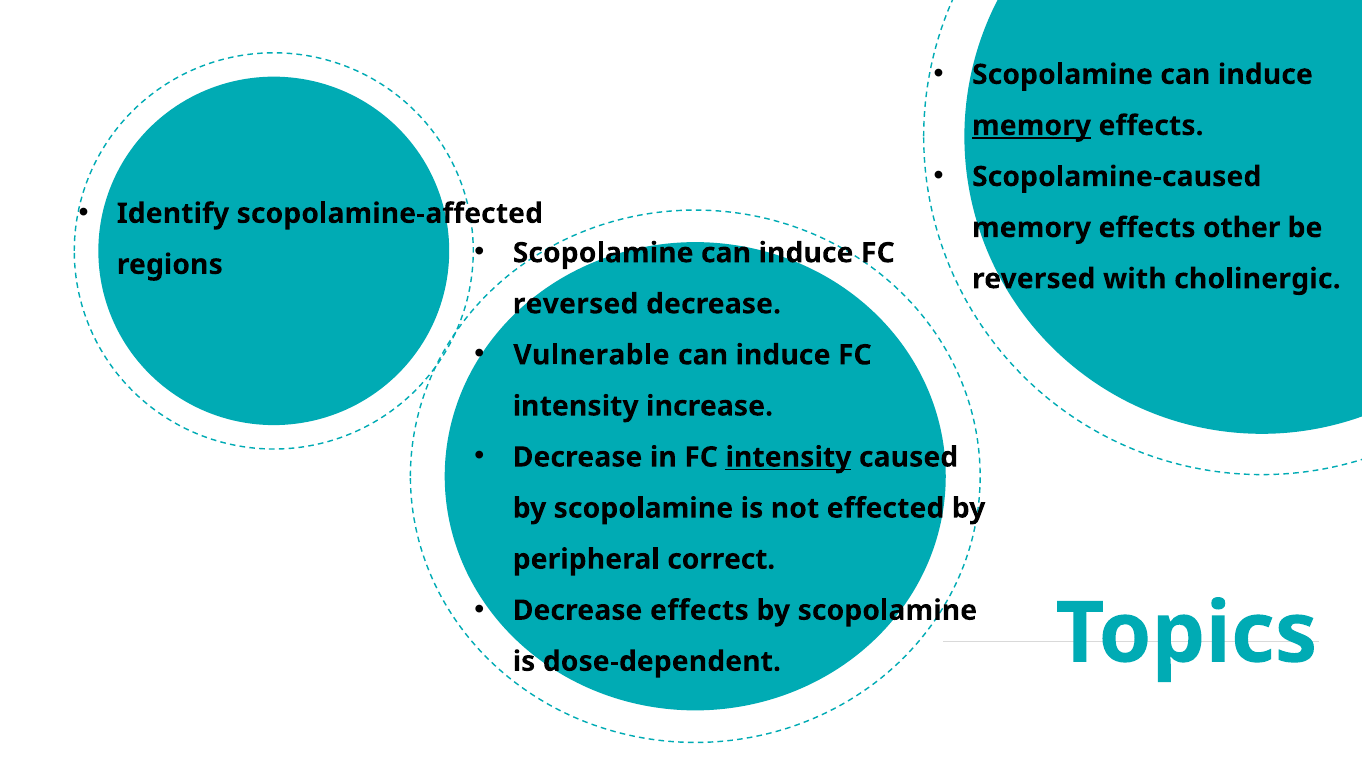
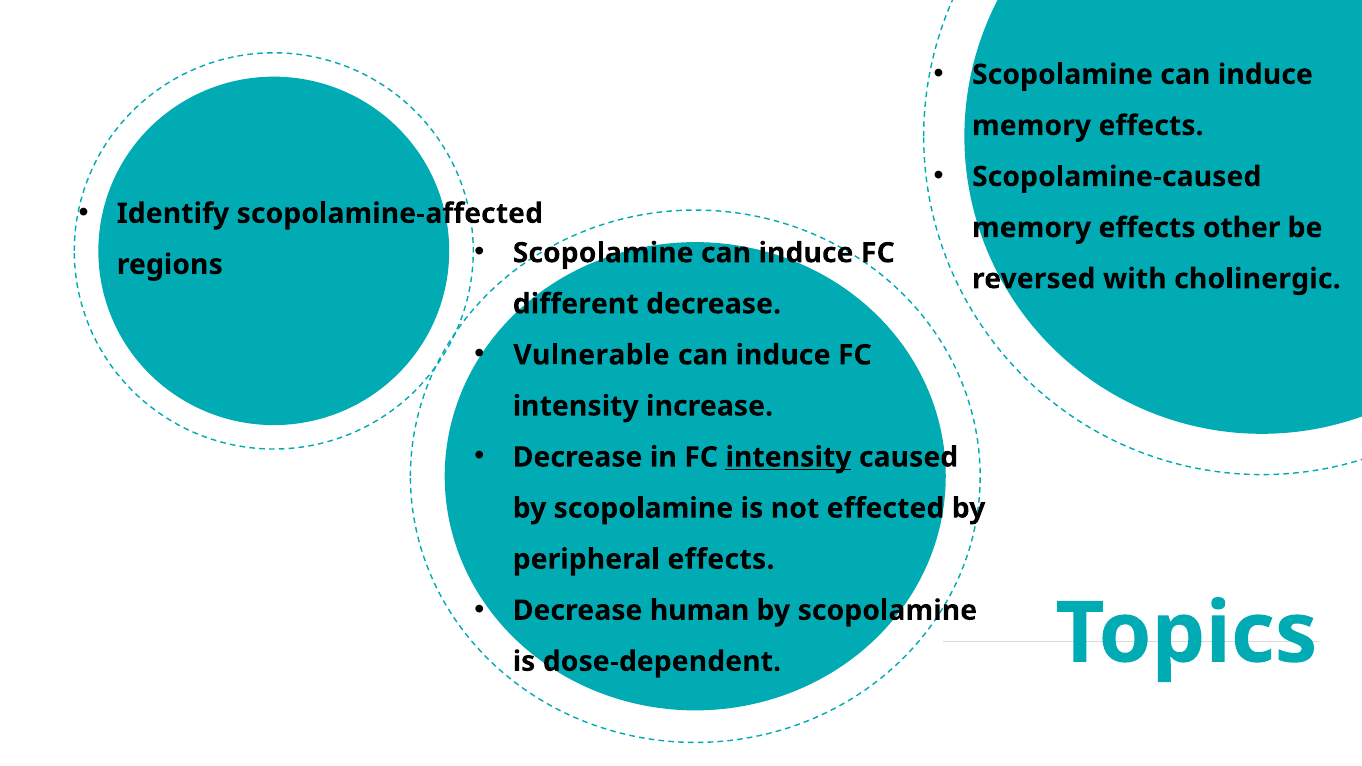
memory underline: present -> none (1032, 126)
reversed: reversed -> different (576, 304)
peripheral correct: correct -> effects (721, 559)
Decrease effects: effects -> human (700, 611)
